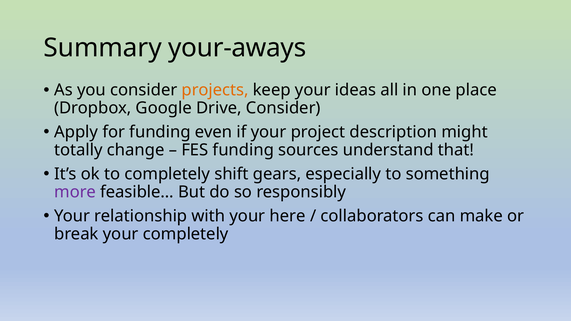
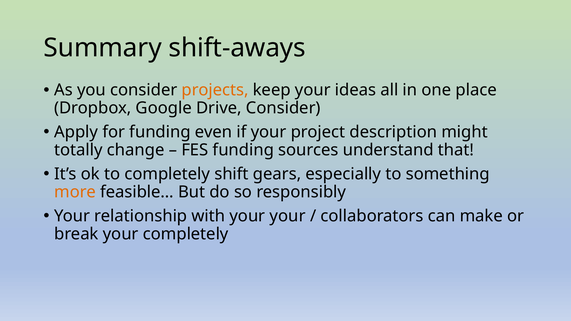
your-aways: your-aways -> shift-aways (237, 48)
more colour: purple -> orange (75, 192)
your here: here -> your (288, 216)
